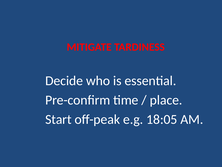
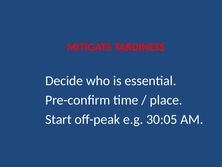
18:05: 18:05 -> 30:05 (162, 119)
